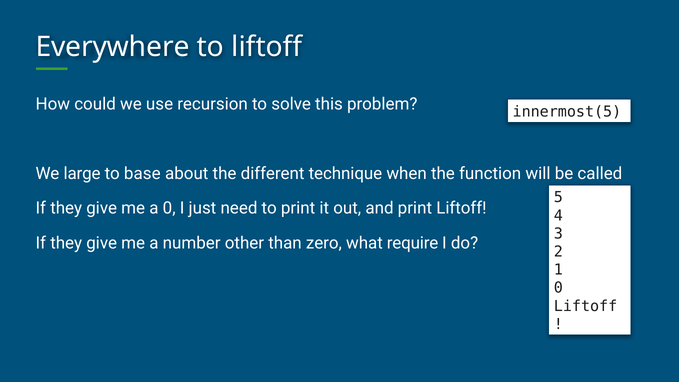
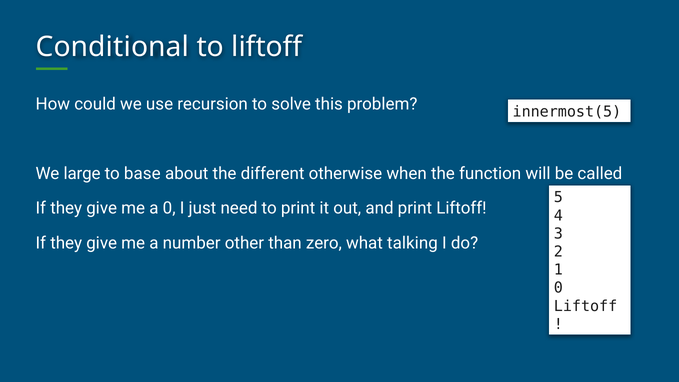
Everywhere: Everywhere -> Conditional (112, 47)
technique: technique -> otherwise (345, 174)
require: require -> talking (412, 243)
